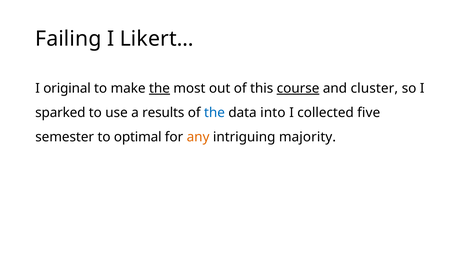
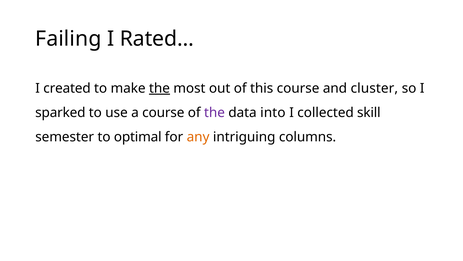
Likert…: Likert… -> Rated… (157, 39)
original: original -> created (67, 88)
course underline: present -> none (298, 88)
a results: results -> course (163, 113)
the colour: blue -> purple (214, 113)
five: five -> skill (369, 113)
majority: majority -> columns (308, 137)
